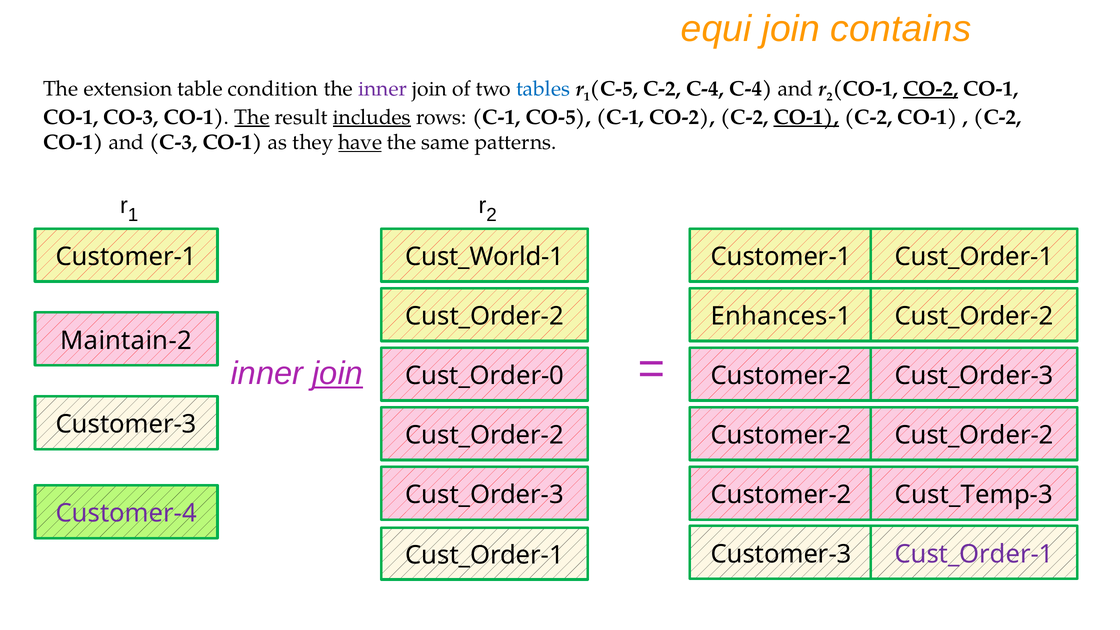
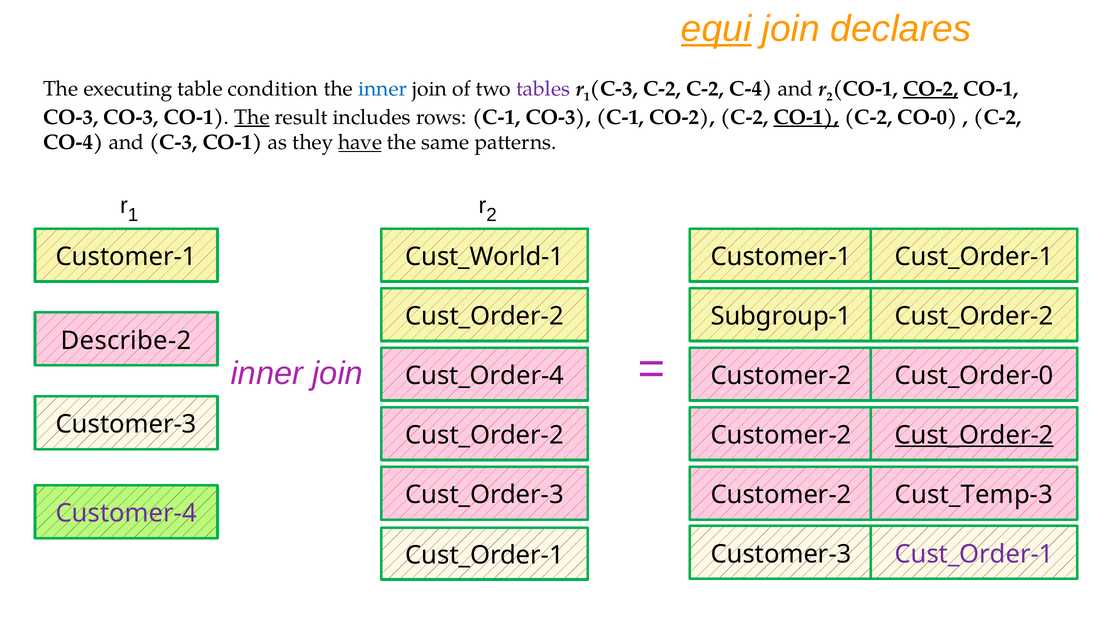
equi underline: none -> present (716, 29)
contains: contains -> declares (901, 29)
extension: extension -> executing (128, 89)
inner colour: purple -> blue (383, 89)
tables colour: blue -> purple (543, 89)
C-5: C-5 -> C-3 (614, 89)
C-2 C-4: C-4 -> C-2 (705, 89)
CO-1: CO-1 -> CO-3 (71, 117)
includes underline: present -> none (372, 117)
C-1 CO-5: CO-5 -> CO-3 (558, 117)
CO-1: CO-1 -> CO-0 (928, 117)
CO-1: CO-1 -> CO-4 (73, 142)
Enhances-1: Enhances-1 -> Subgroup-1 (781, 316)
Maintain-2: Maintain-2 -> Describe-2 (126, 341)
join underline: present -> none (338, 374)
Cust_Order-0: Cust_Order-0 -> Cust_Order-4 (485, 376)
Customer-2 Cust_Order-3: Cust_Order-3 -> Cust_Order-0 (974, 376)
Cust_Order-2 underline: none -> present (974, 435)
